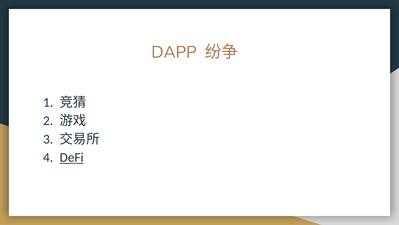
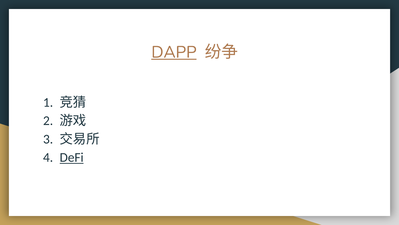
DAPP underline: none -> present (174, 52)
